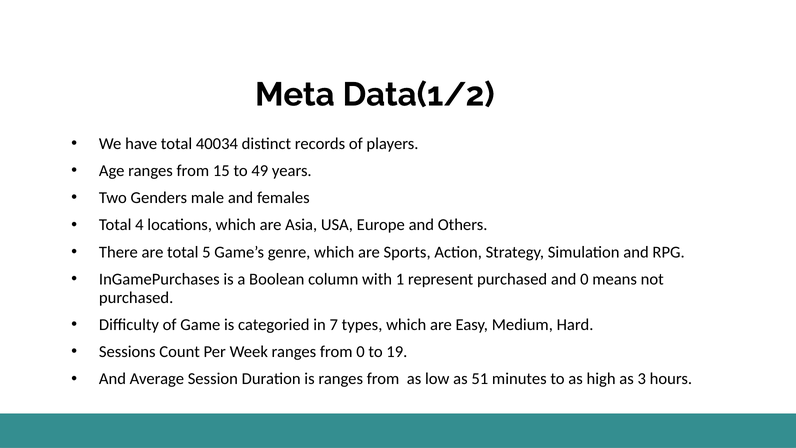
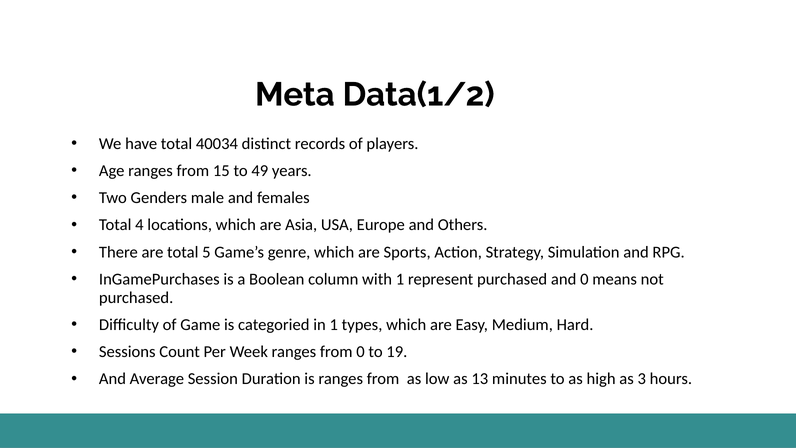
in 7: 7 -> 1 (334, 325)
51: 51 -> 13 (480, 379)
